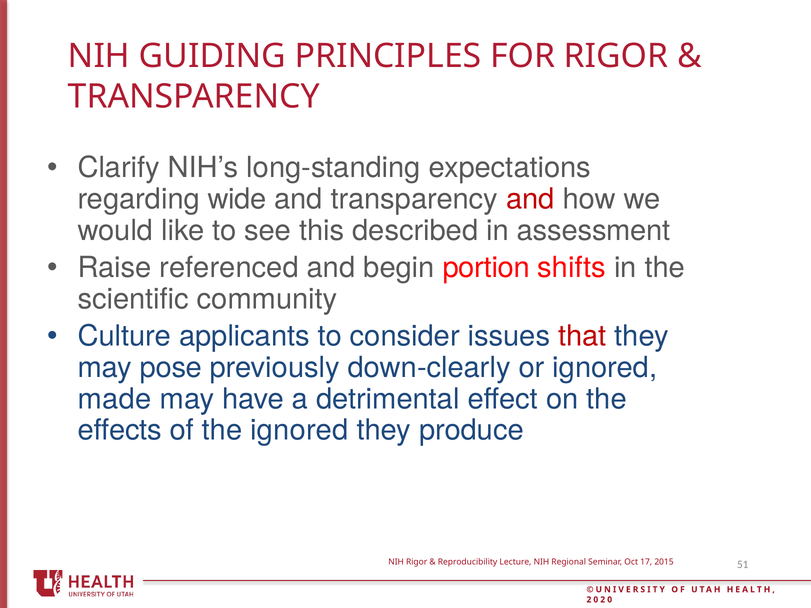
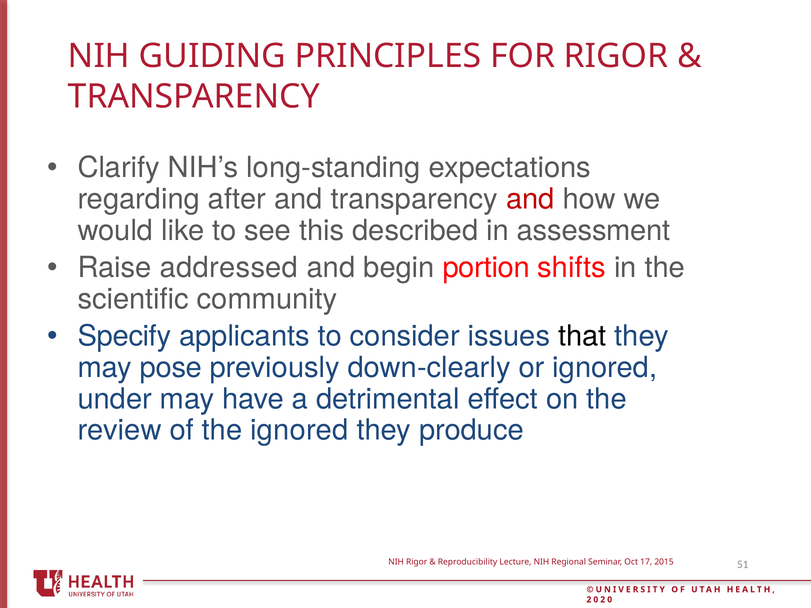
wide: wide -> after (237, 199)
referenced: referenced -> addressed (229, 268)
Culture: Culture -> Specify (124, 336)
that colour: red -> black (582, 336)
made: made -> under (115, 399)
effects: effects -> review (120, 430)
